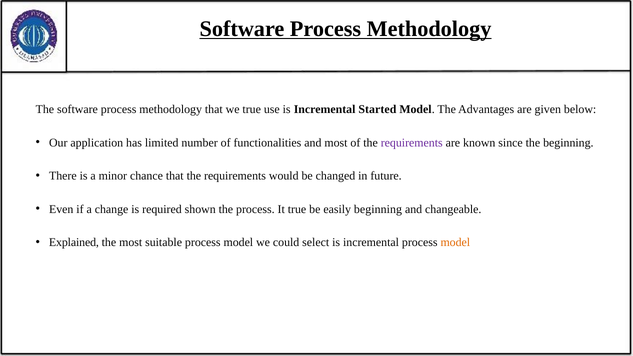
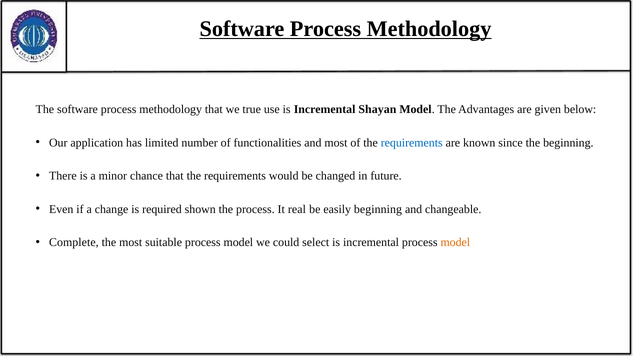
Started: Started -> Shayan (377, 110)
requirements colour: purple -> blue (412, 143)
It true: true -> real (297, 209)
Explained: Explained -> Complete (74, 242)
